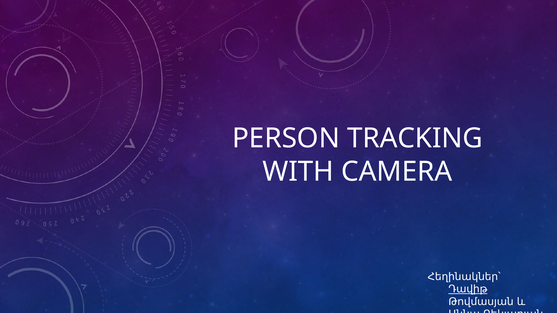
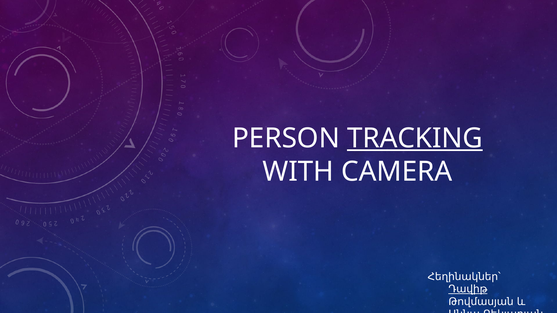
TRACKING underline: none -> present (415, 138)
